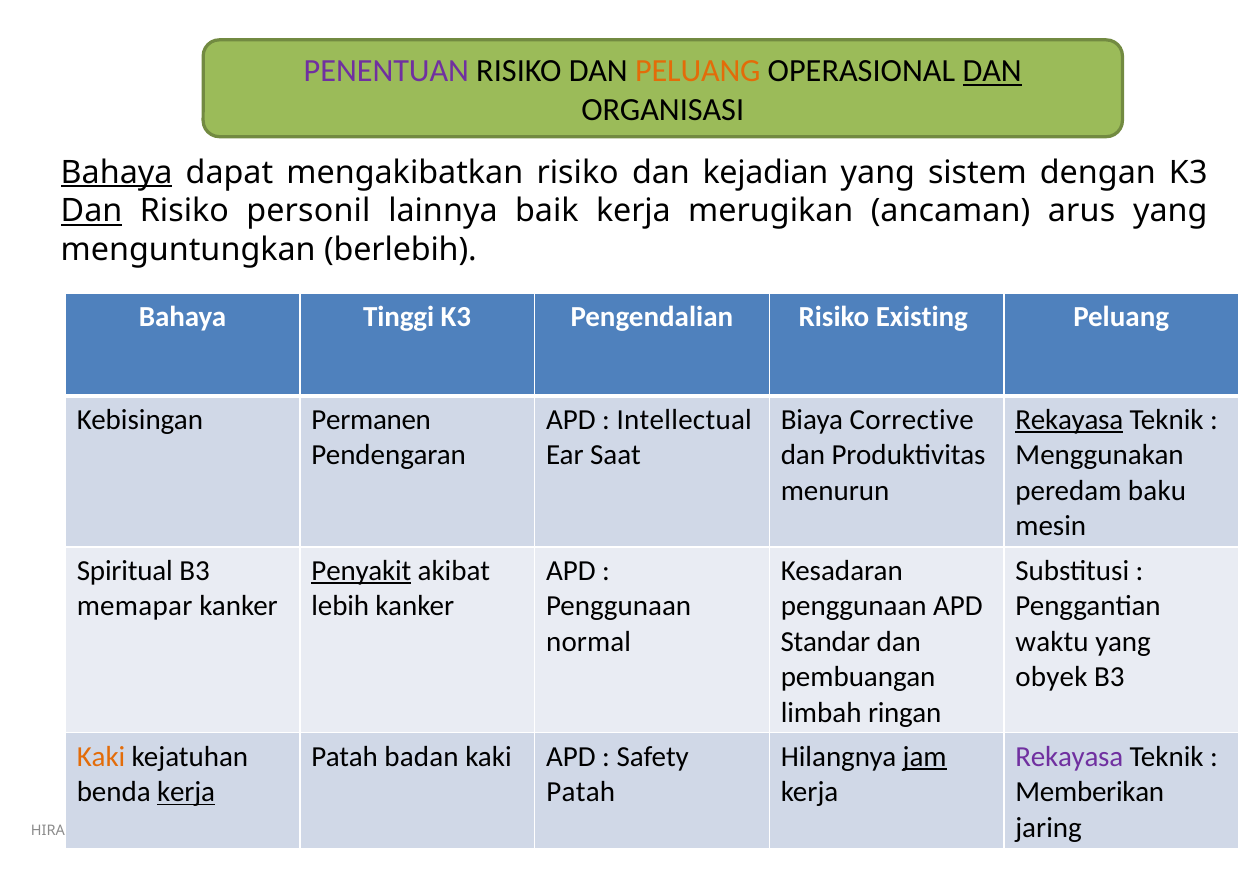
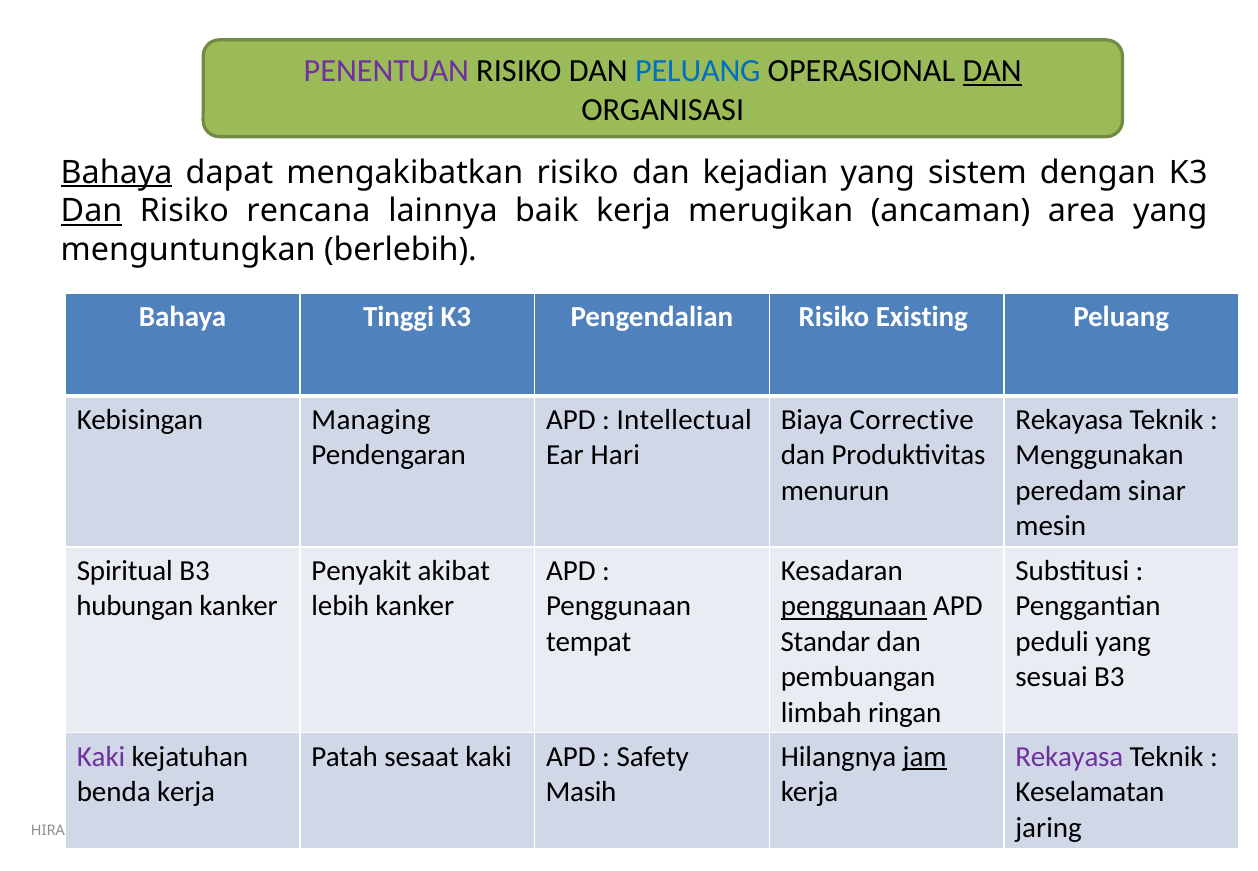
PELUANG colour: orange -> blue (698, 71)
personil: personil -> rencana (308, 211)
arus: arus -> area (1082, 211)
Permanen: Permanen -> Managing (371, 420)
Rekayasa underline: present -> none (1069, 420)
Saat: Saat -> Hari (615, 455)
baku: baku -> sinar (1157, 491)
Penyakit underline: present -> none (361, 571)
memapar: memapar -> hubungan (135, 606)
penggunaan underline: none -> present (854, 606)
normal: normal -> tempat (589, 642)
waktu: waktu -> peduli (1052, 642)
obyek: obyek -> sesuai (1052, 677)
Kaki colour: orange -> purple (101, 757)
badan: badan -> sesaat (422, 757)
kerja underline: present -> none (186, 792)
Patah: Patah -> Masih (581, 792)
Memberikan: Memberikan -> Keselamatan (1090, 792)
